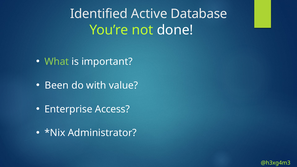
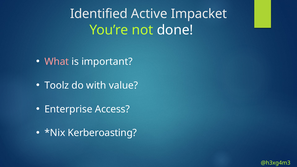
Database: Database -> Impacket (199, 14)
What colour: light green -> pink (57, 62)
Been: Been -> Toolz (57, 85)
Administrator: Administrator -> Kerberoasting (102, 133)
